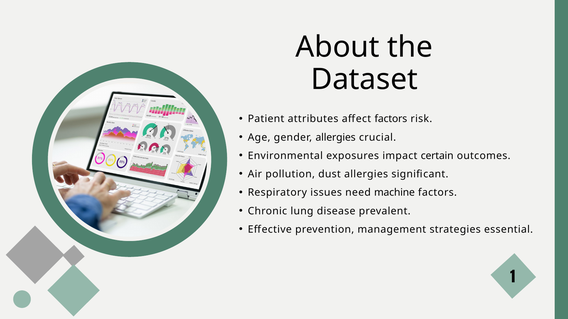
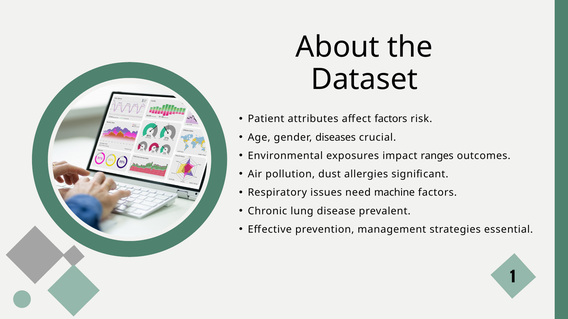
gender allergies: allergies -> diseases (336, 138)
certain: certain -> ranges (437, 156)
